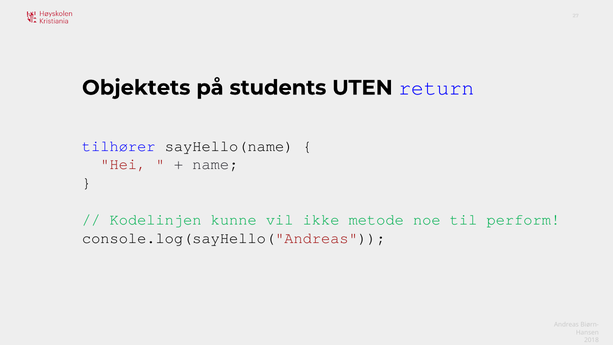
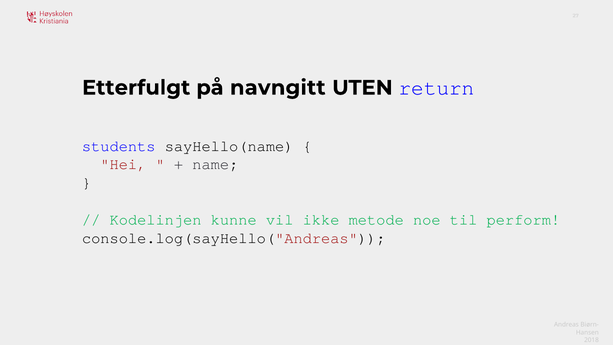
Objektets: Objektets -> Etterfulgt (136, 88)
students: students -> navngitt (278, 88)
tilhører: tilhører -> students (119, 146)
